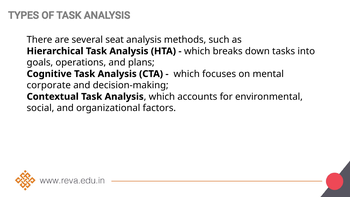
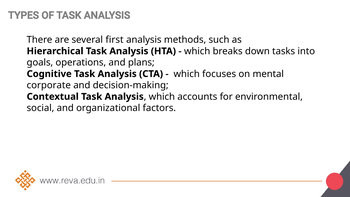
seat: seat -> first (115, 40)
